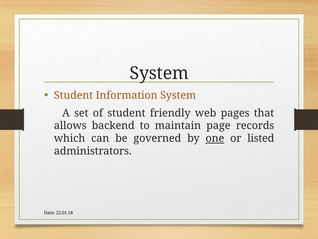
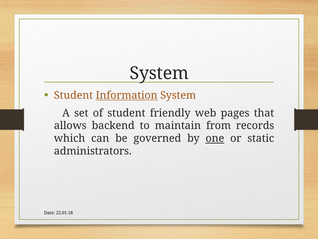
Information underline: none -> present (127, 95)
page: page -> from (219, 125)
listed: listed -> static (261, 138)
